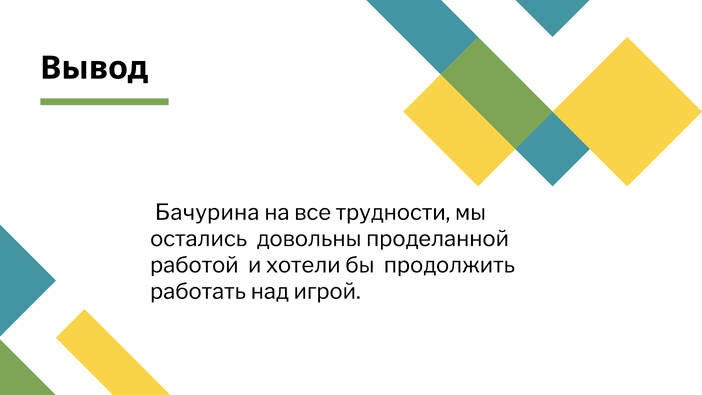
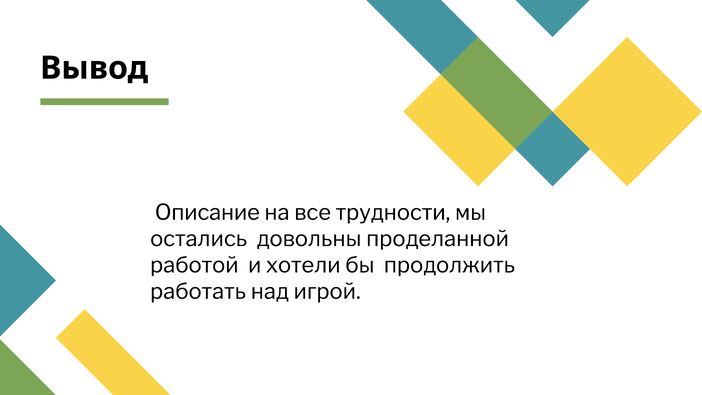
Бачурина: Бачурина -> Описание (207, 212)
